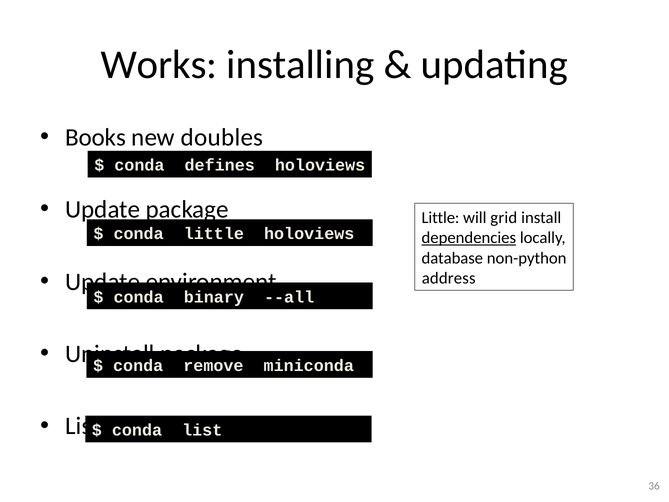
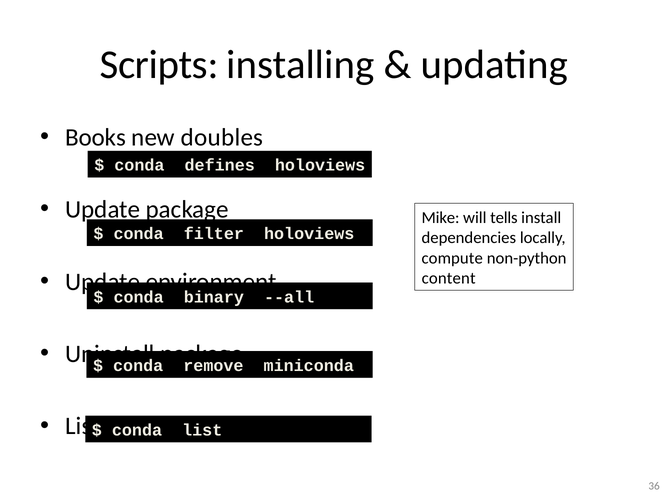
Works: Works -> Scripts (159, 65)
Little: Little -> Mike (441, 218)
grid: grid -> tells (504, 218)
conda little: little -> filter (214, 234)
dependencies underline: present -> none (469, 238)
database: database -> compute (452, 258)
address: address -> content (449, 278)
